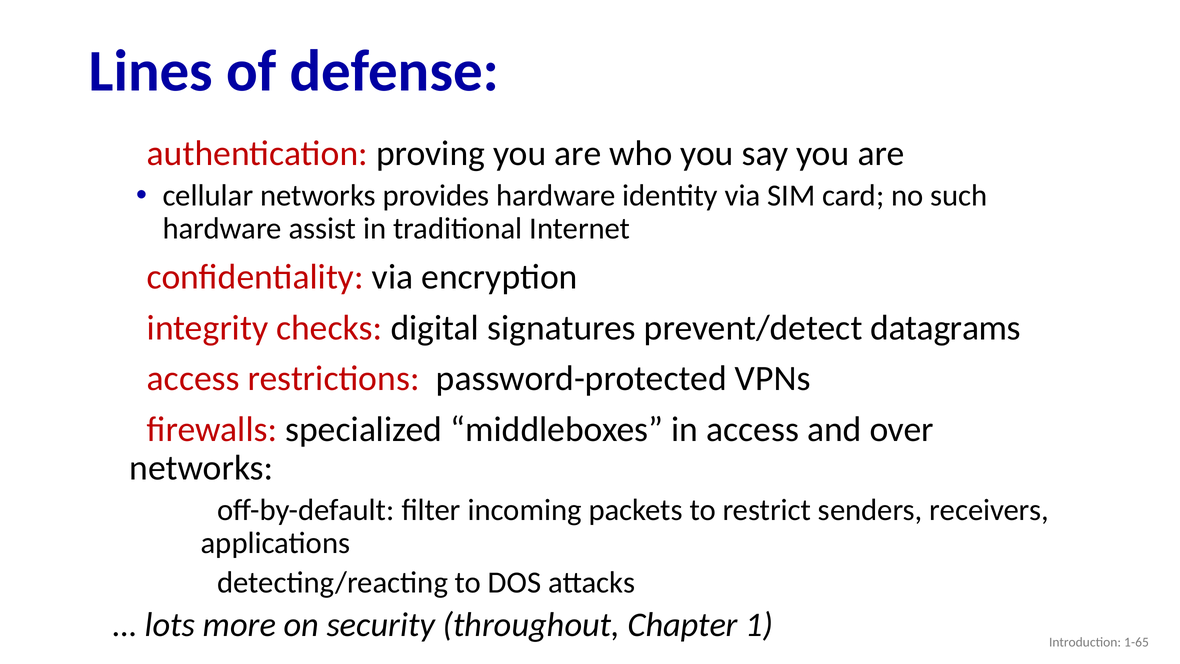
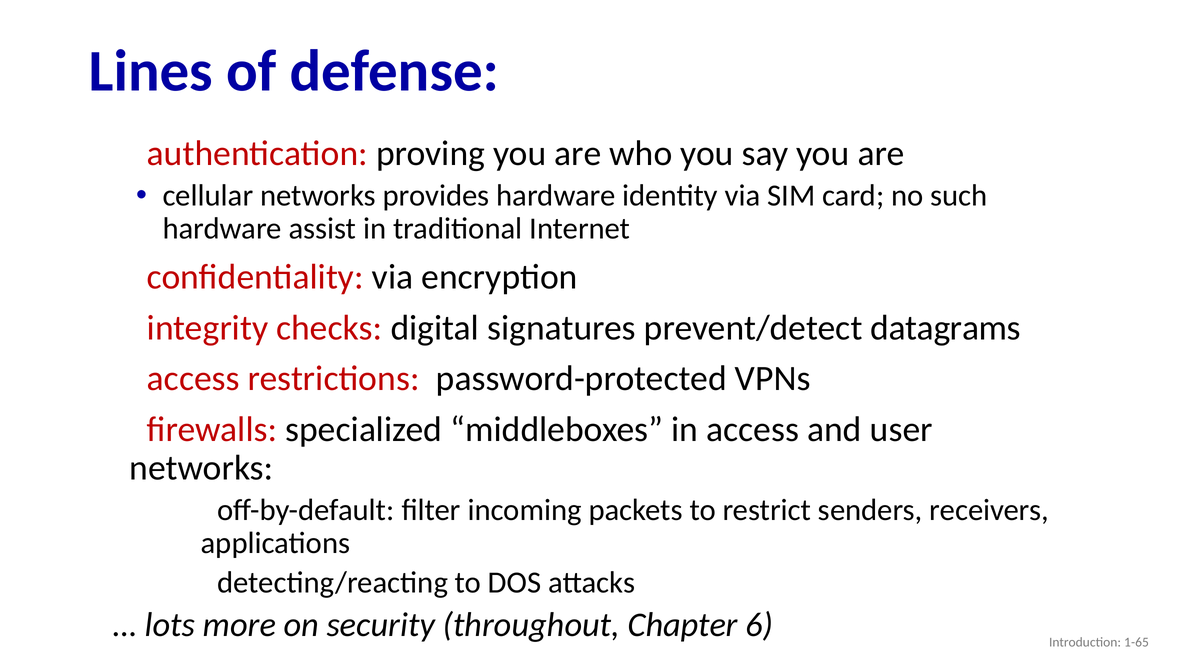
over: over -> user (901, 429)
1: 1 -> 6 (759, 625)
